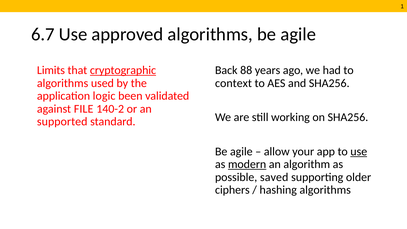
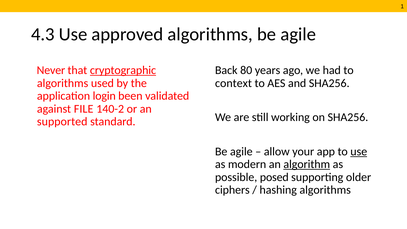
6.7: 6.7 -> 4.3 (43, 34)
Limits: Limits -> Never (51, 70)
88: 88 -> 80 (246, 70)
logic: logic -> login (104, 96)
modern underline: present -> none (247, 164)
algorithm underline: none -> present (307, 164)
saved: saved -> posed (274, 177)
